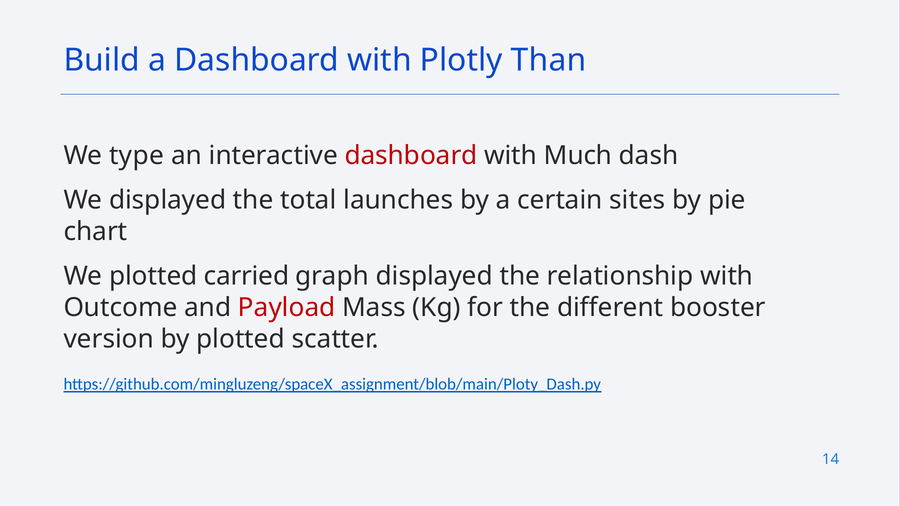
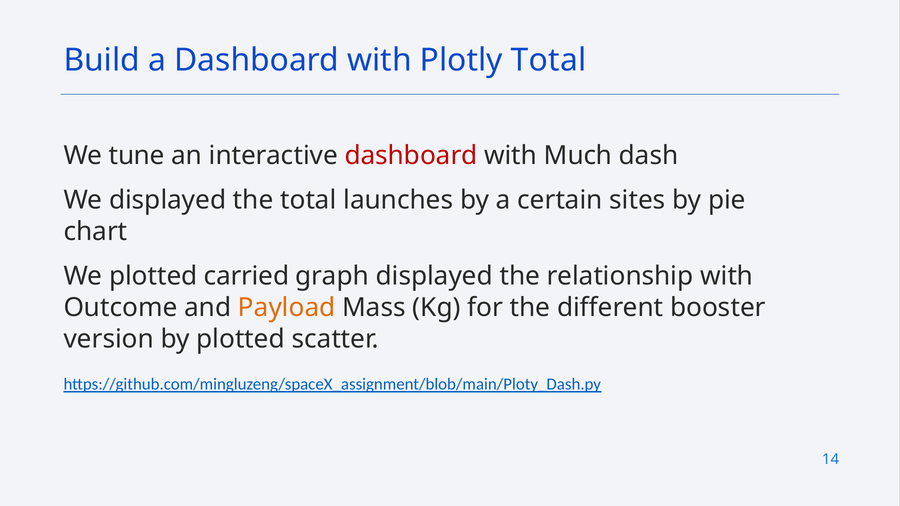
Plotly Than: Than -> Total (549, 60)
type: type -> tune (137, 156)
Payload colour: red -> orange (287, 308)
